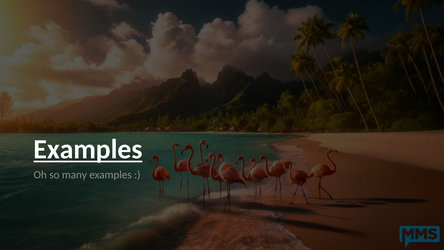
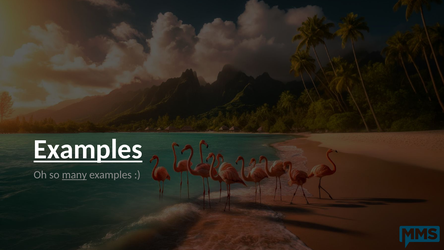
many underline: none -> present (74, 175)
